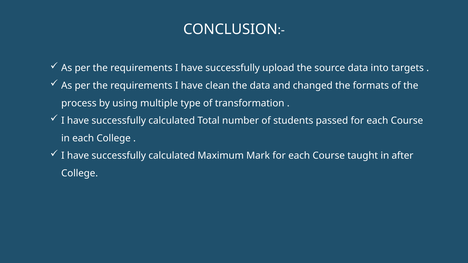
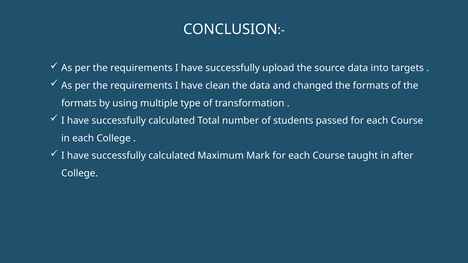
process: process -> formats (79, 103)
